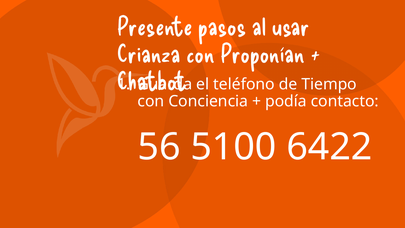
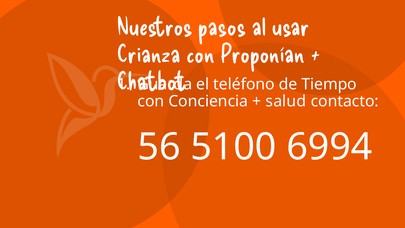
Presente: Presente -> Nuestros (155, 27)
podía: podía -> salud (286, 101)
6422: 6422 -> 6994 (329, 147)
